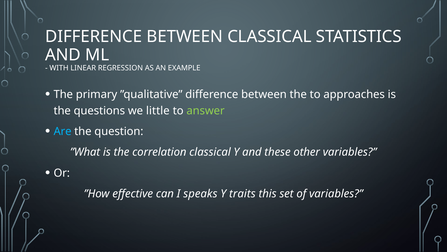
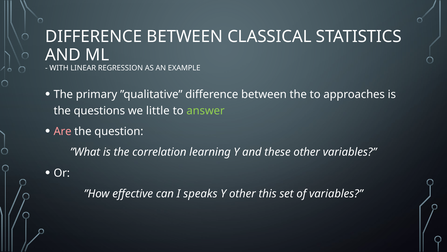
Are colour: light blue -> pink (63, 131)
correlation classical: classical -> learning (210, 152)
Y traits: traits -> other (242, 193)
